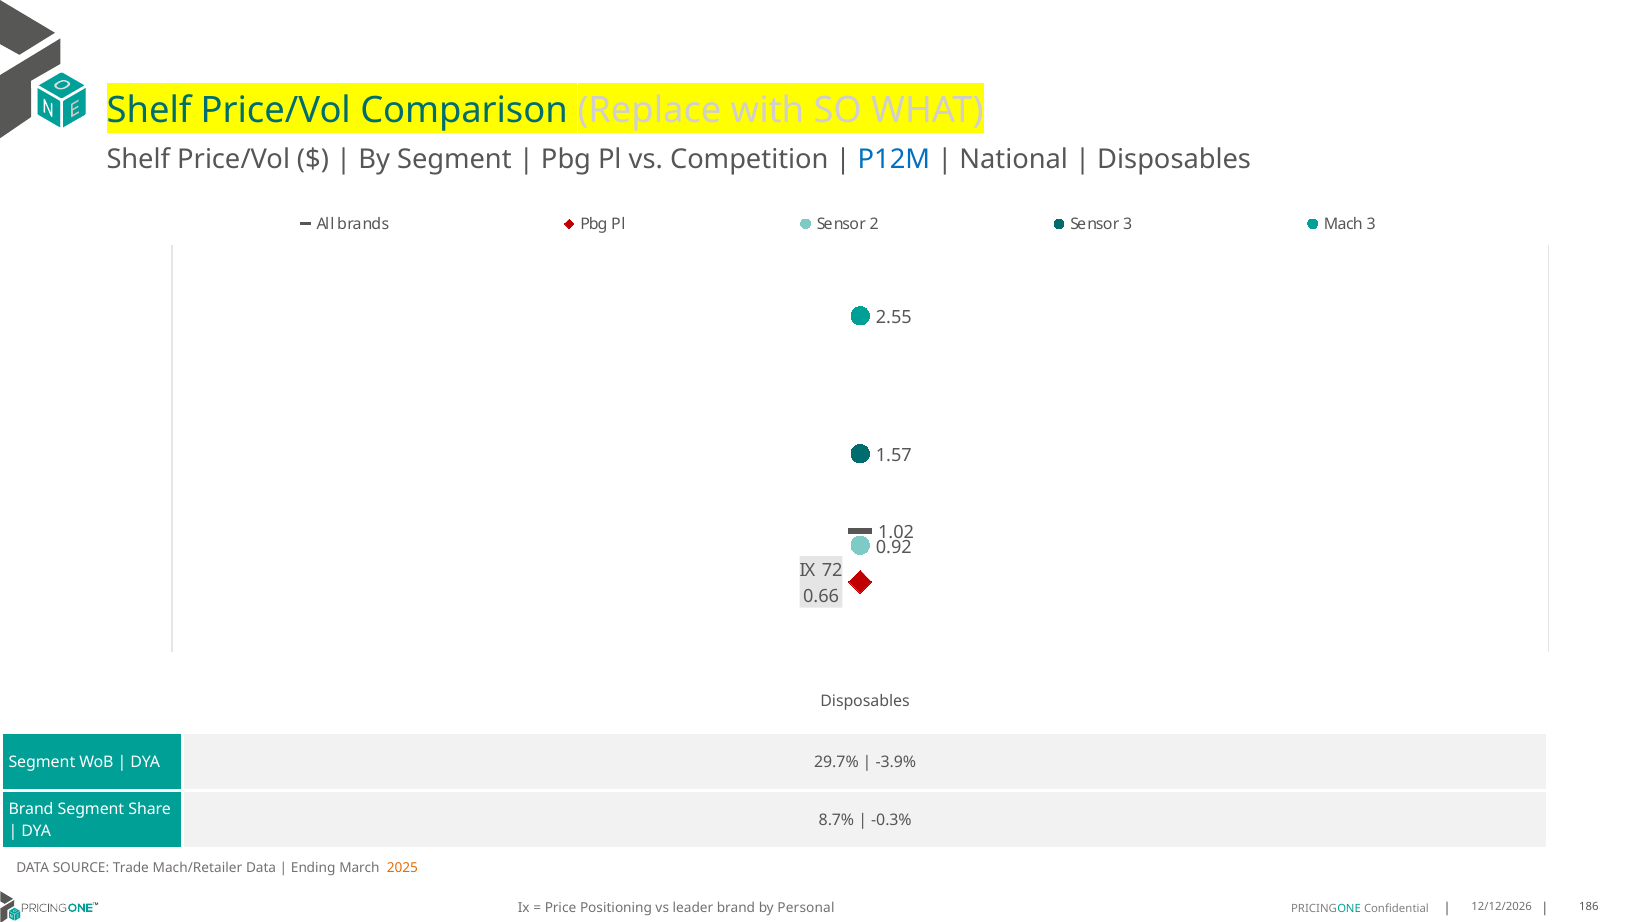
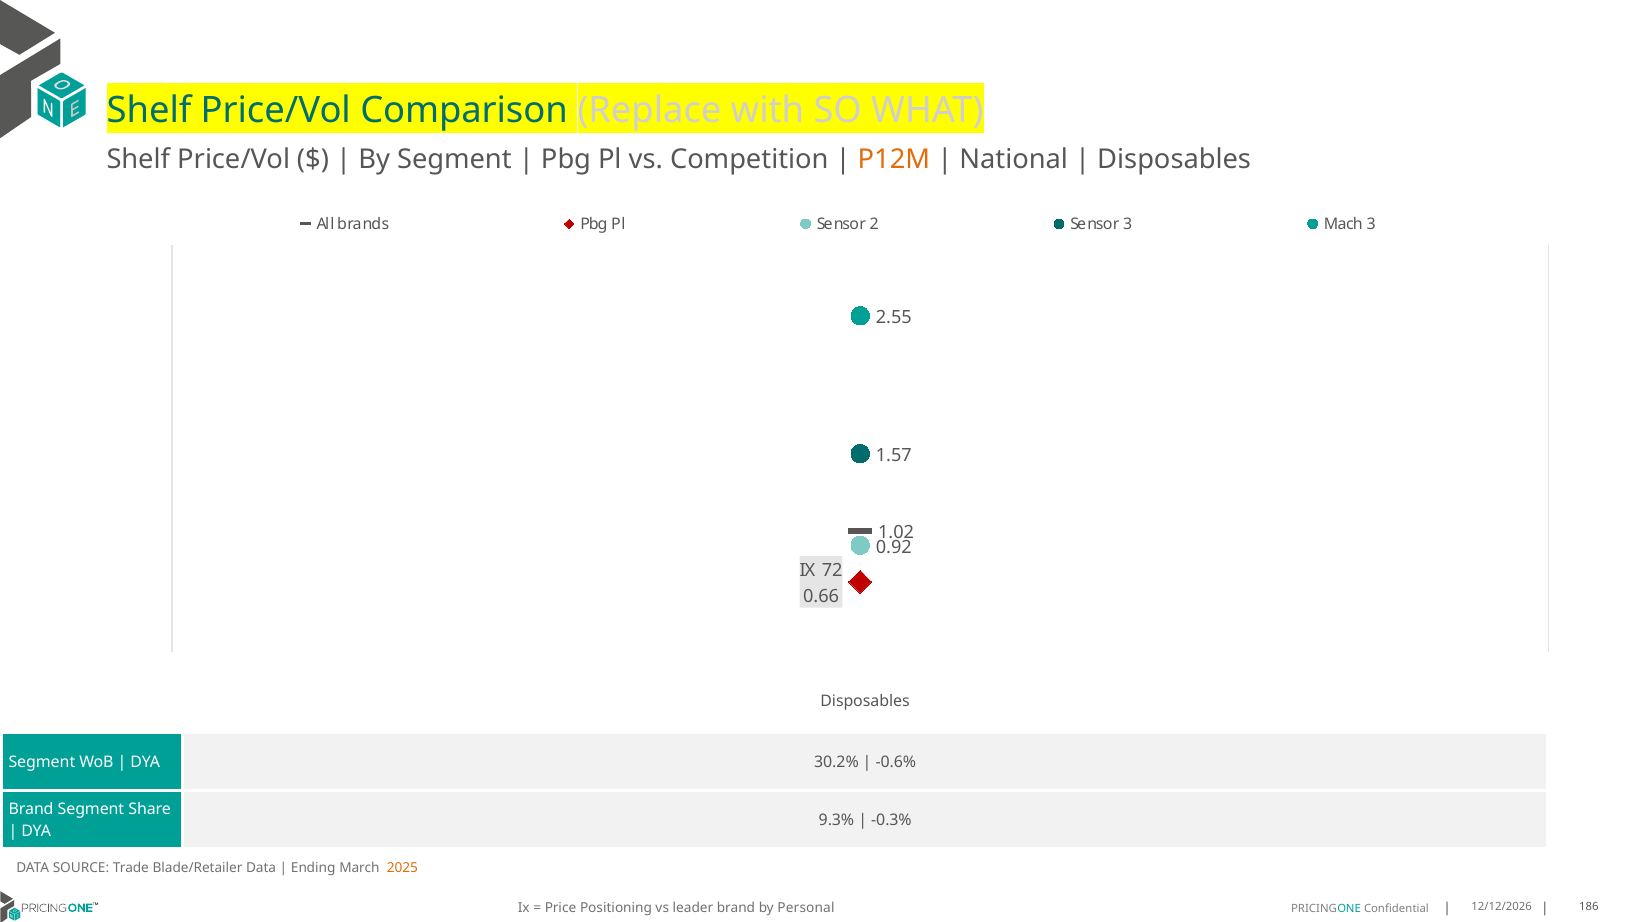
P12M colour: blue -> orange (894, 160)
29.7%: 29.7% -> 30.2% (836, 762)
-3.9%: -3.9% -> -0.6% (896, 762)
8.7%: 8.7% -> 9.3% (836, 820)
Mach/Retailer: Mach/Retailer -> Blade/Retailer (198, 868)
